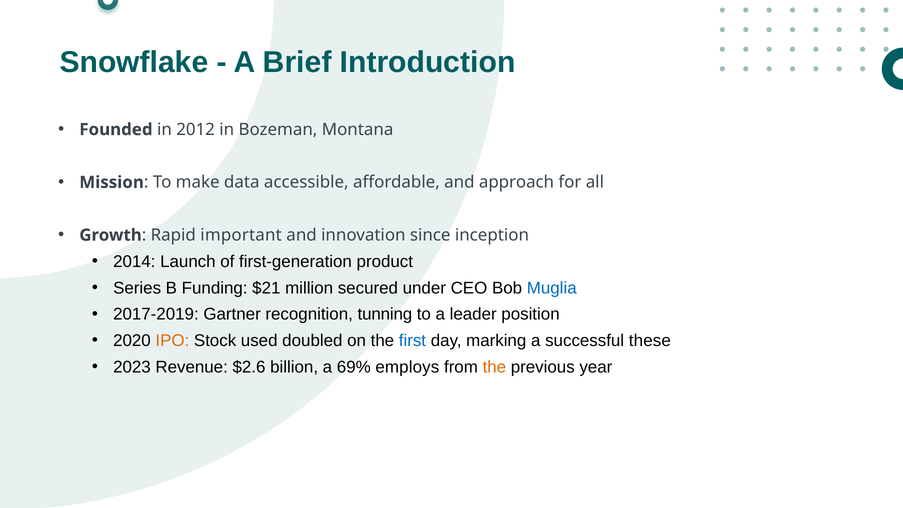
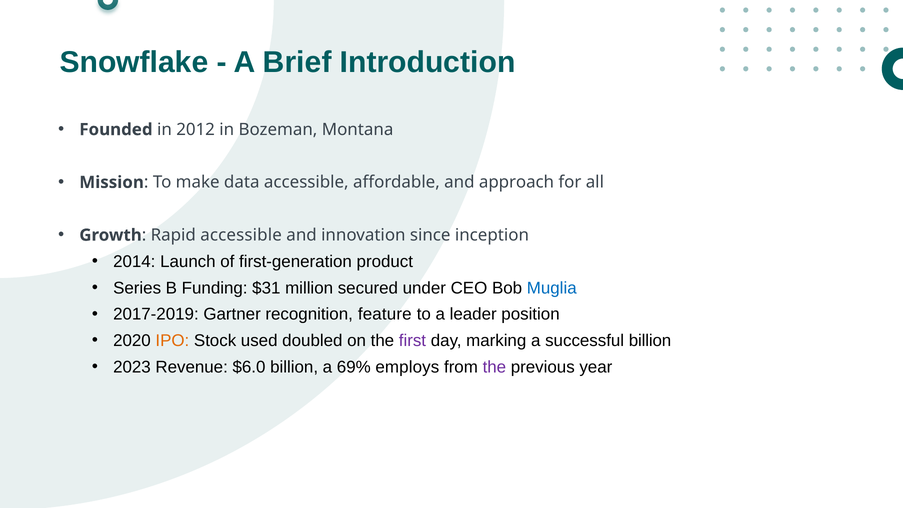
Rapid important: important -> accessible (241, 235)
$21: $21 -> $31 (266, 288)
tunning: tunning -> feature (385, 314)
first colour: blue -> purple (412, 341)
successful these: these -> billion (650, 341)
$2.6: $2.6 -> $6.0 (249, 367)
the colour: orange -> purple (494, 367)
